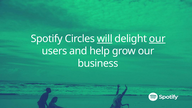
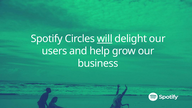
our underline: present -> none (157, 39)
